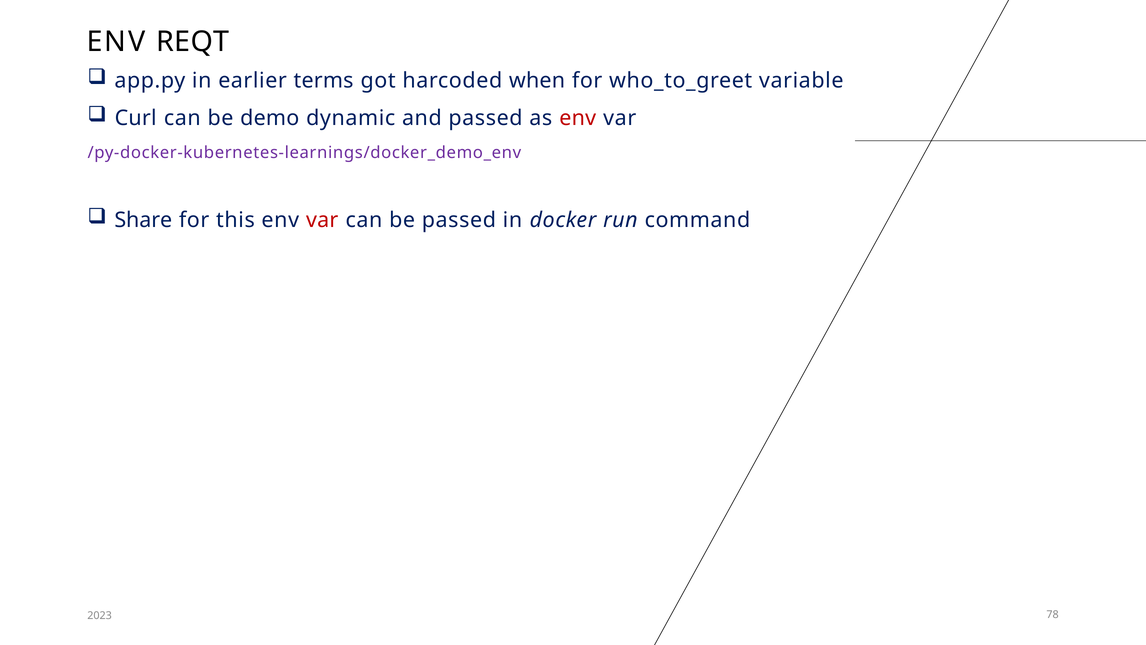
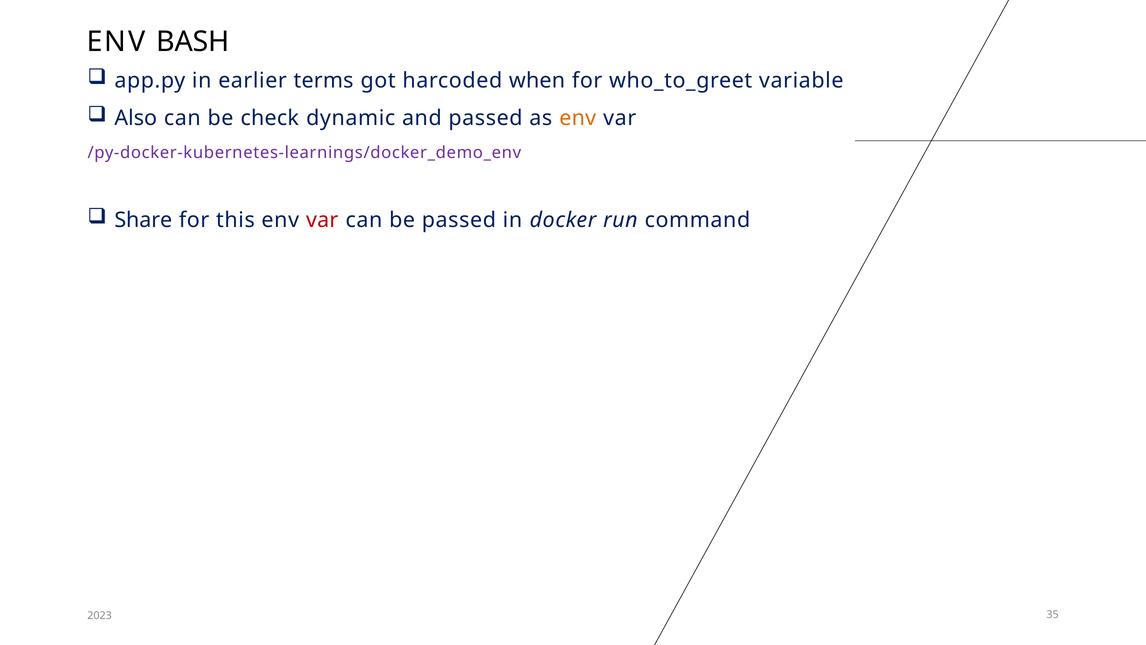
REQT: REQT -> BASH (193, 42)
Curl: Curl -> Also (136, 118)
demo: demo -> check (270, 118)
env colour: red -> orange (578, 118)
78: 78 -> 35 (1053, 615)
